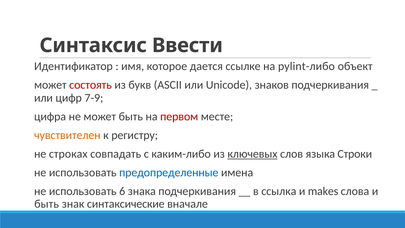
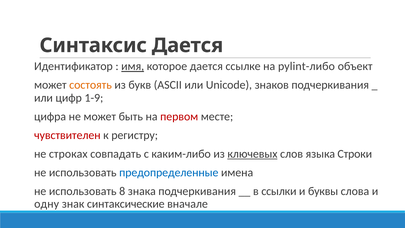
Синтаксис Ввести: Ввести -> Дается (187, 45)
имя underline: none -> present (133, 66)
состоять colour: red -> orange (91, 85)
7-9: 7-9 -> 1-9 (94, 98)
чувствителен colour: orange -> red (67, 135)
6: 6 -> 8 (122, 191)
ссылка: ссылка -> ссылки (279, 191)
makes: makes -> буквы (323, 191)
быть: быть -> одну (47, 204)
